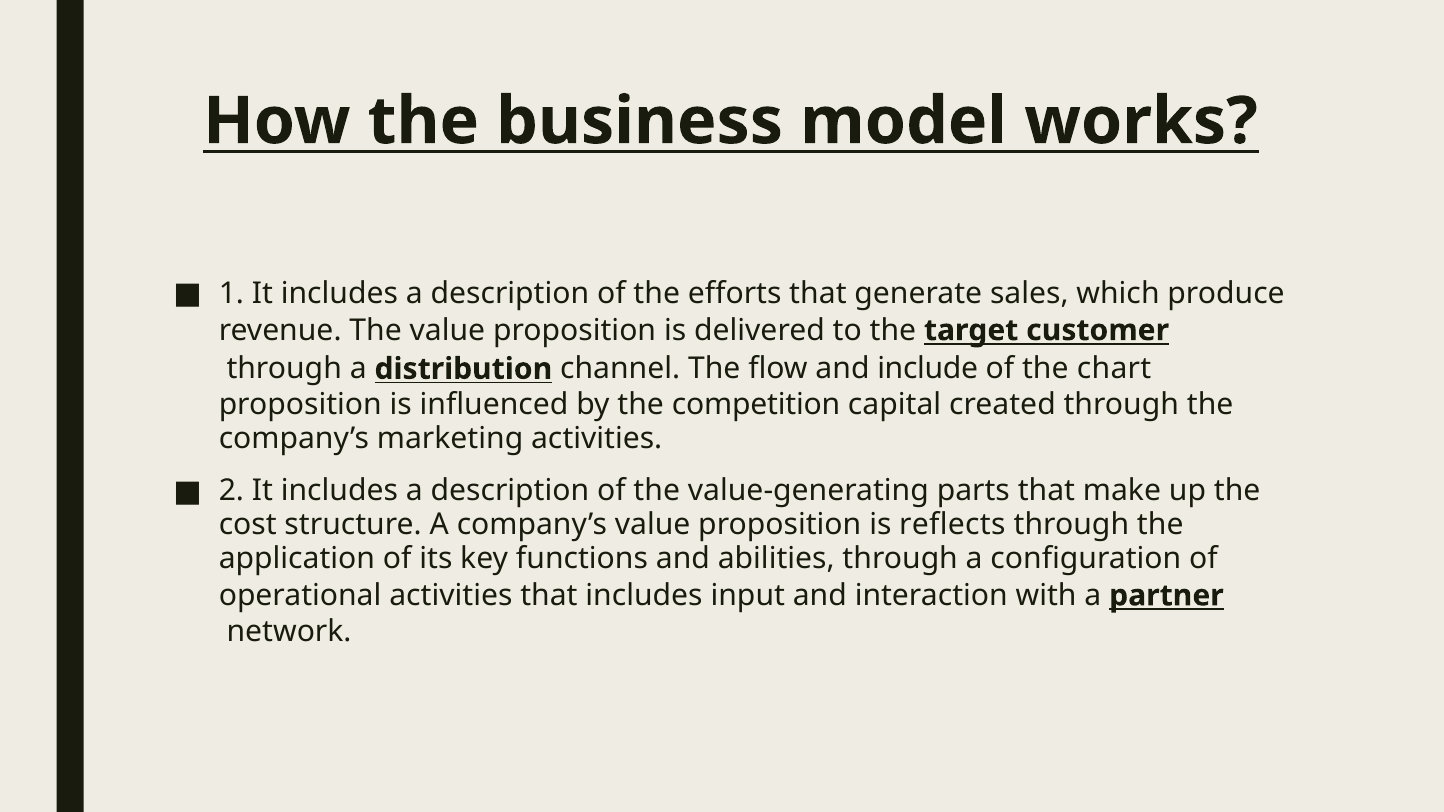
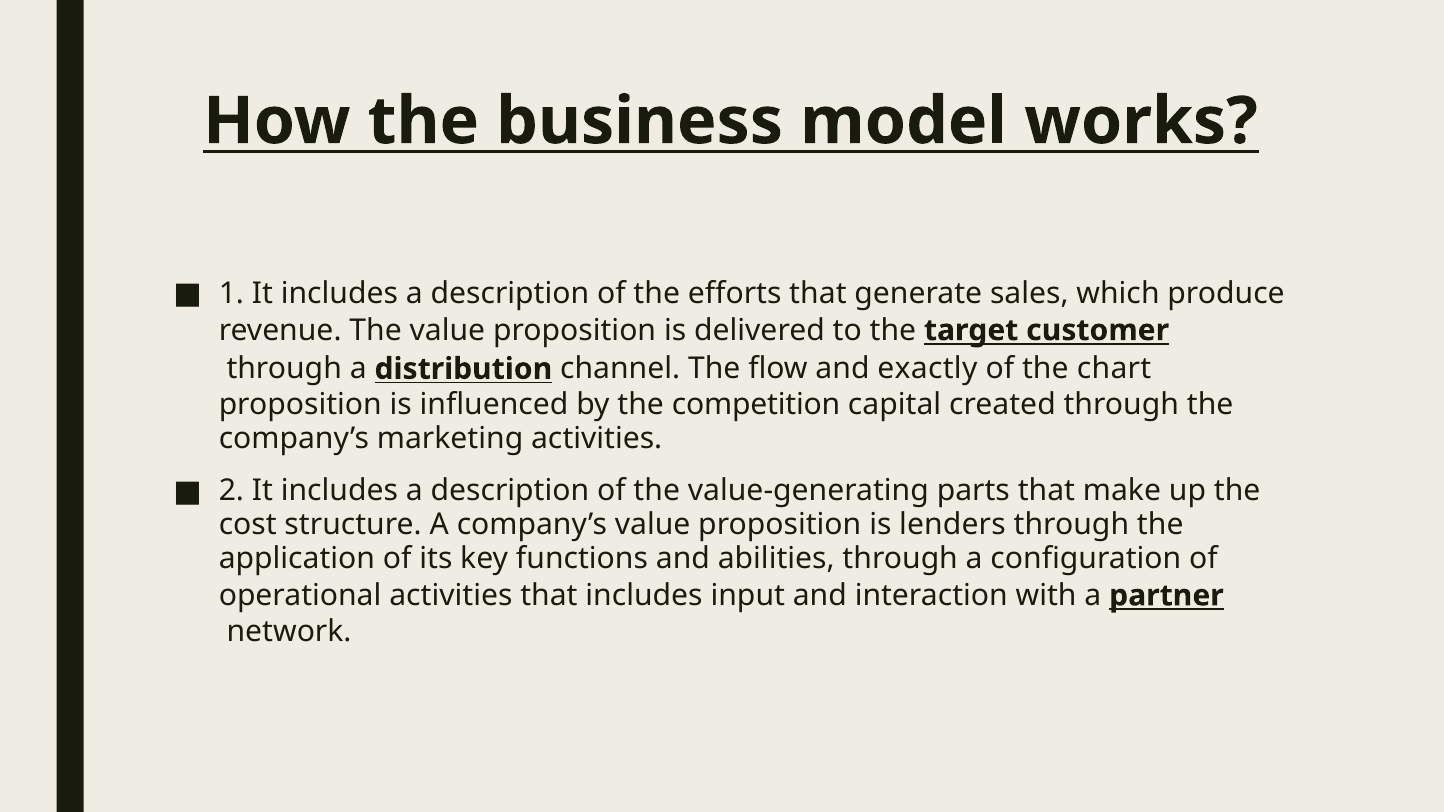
include: include -> exactly (927, 369)
reflects: reflects -> lenders (952, 525)
